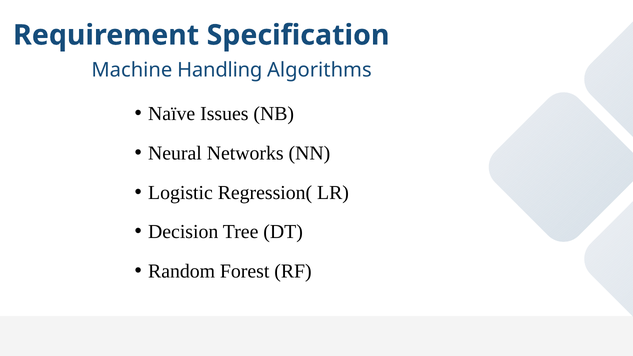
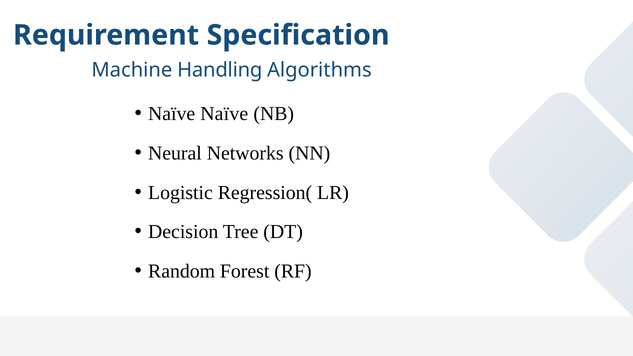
Naïve Issues: Issues -> Naïve (224, 114)
